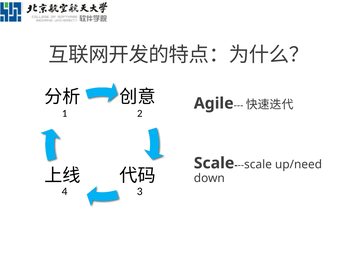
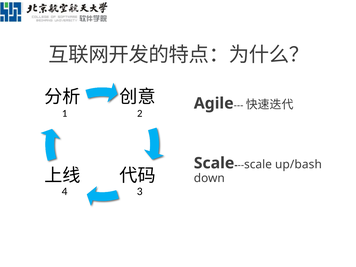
up/need: up/need -> up/bash (298, 164)
